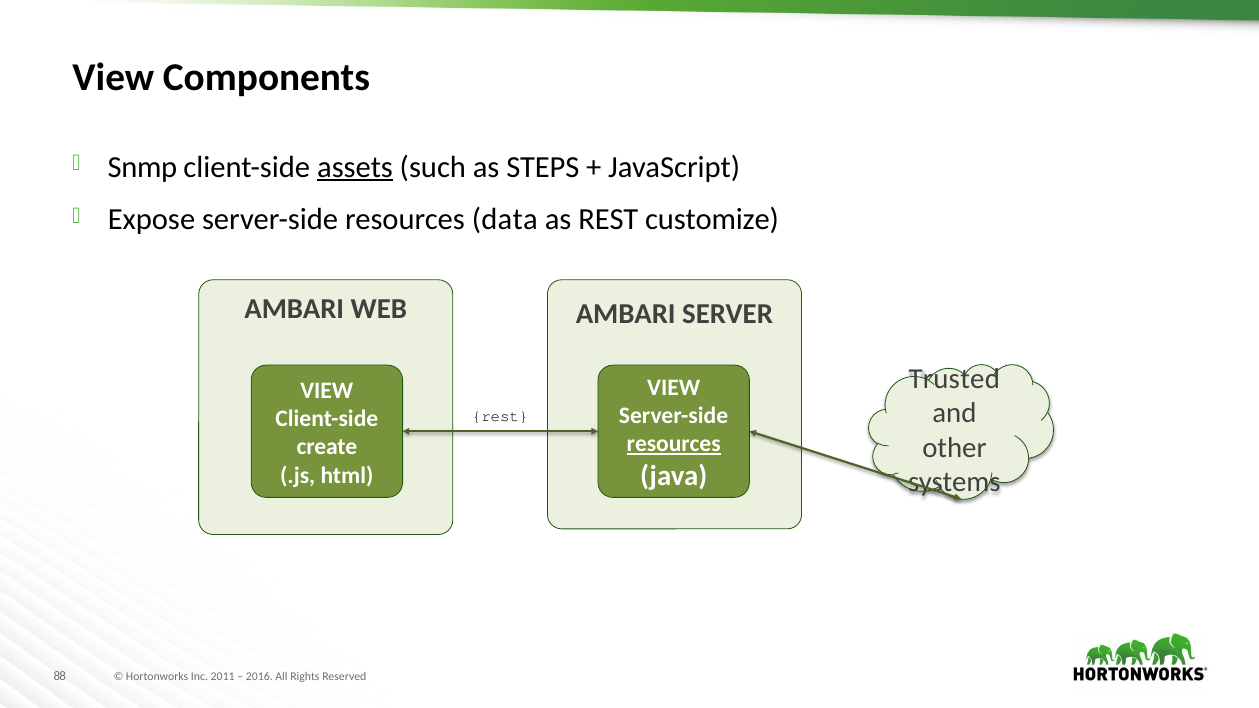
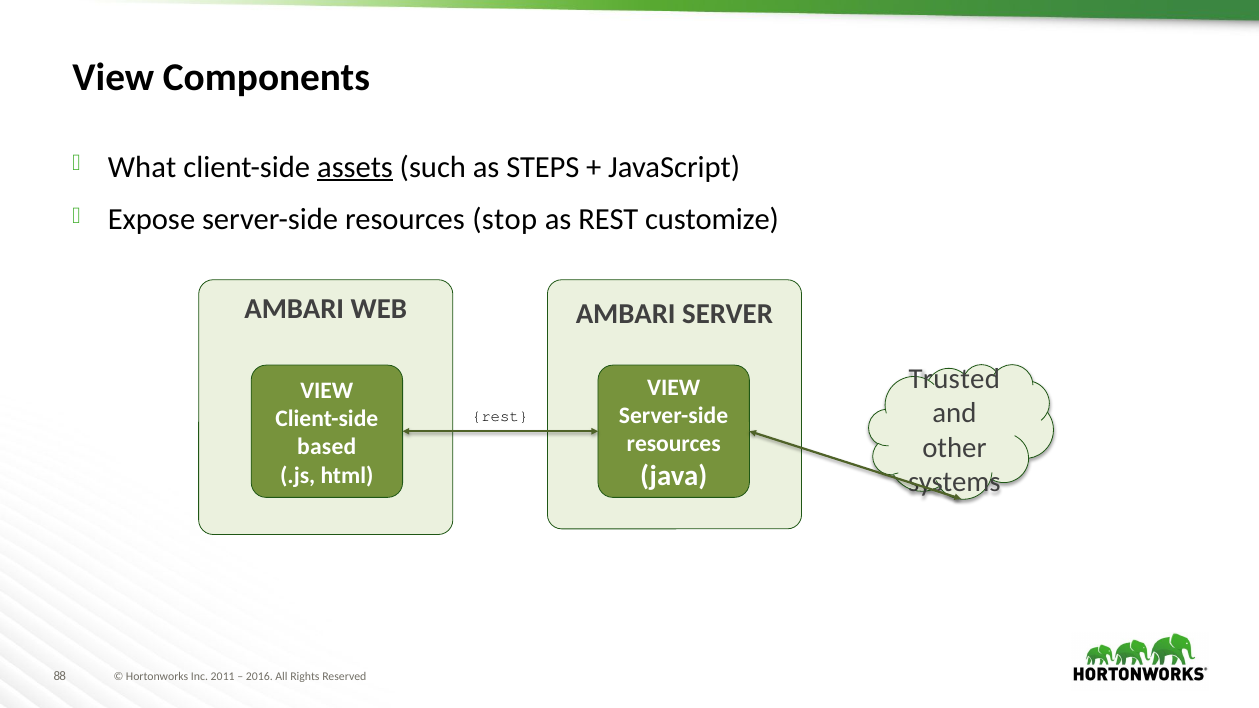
Snmp: Snmp -> What (142, 167)
data: data -> stop (505, 220)
resources underline: present -> none (674, 444)
create: create -> based (327, 447)
